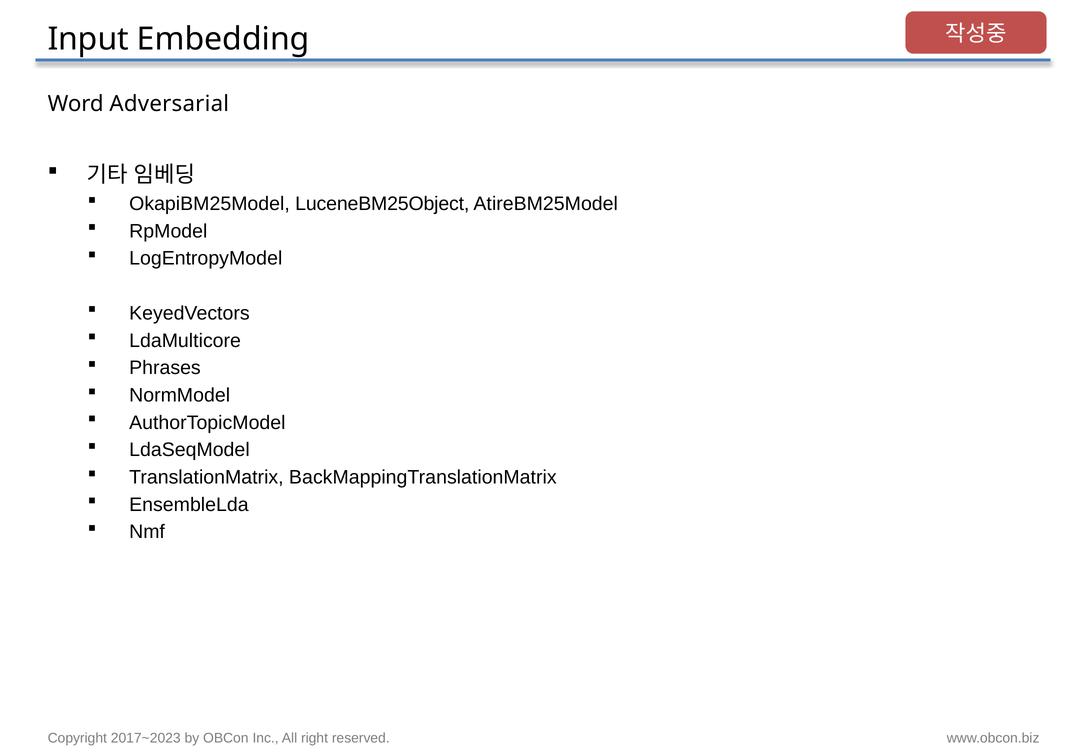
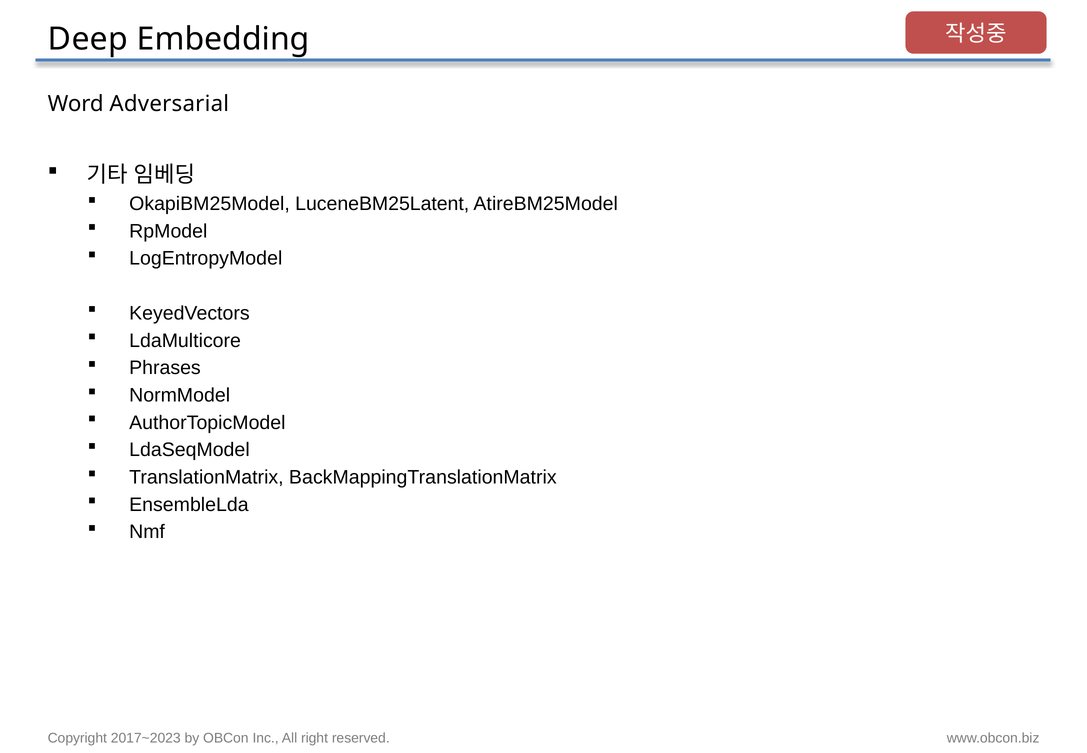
Input: Input -> Deep (88, 39)
LuceneBM25Object: LuceneBM25Object -> LuceneBM25Latent (382, 204)
